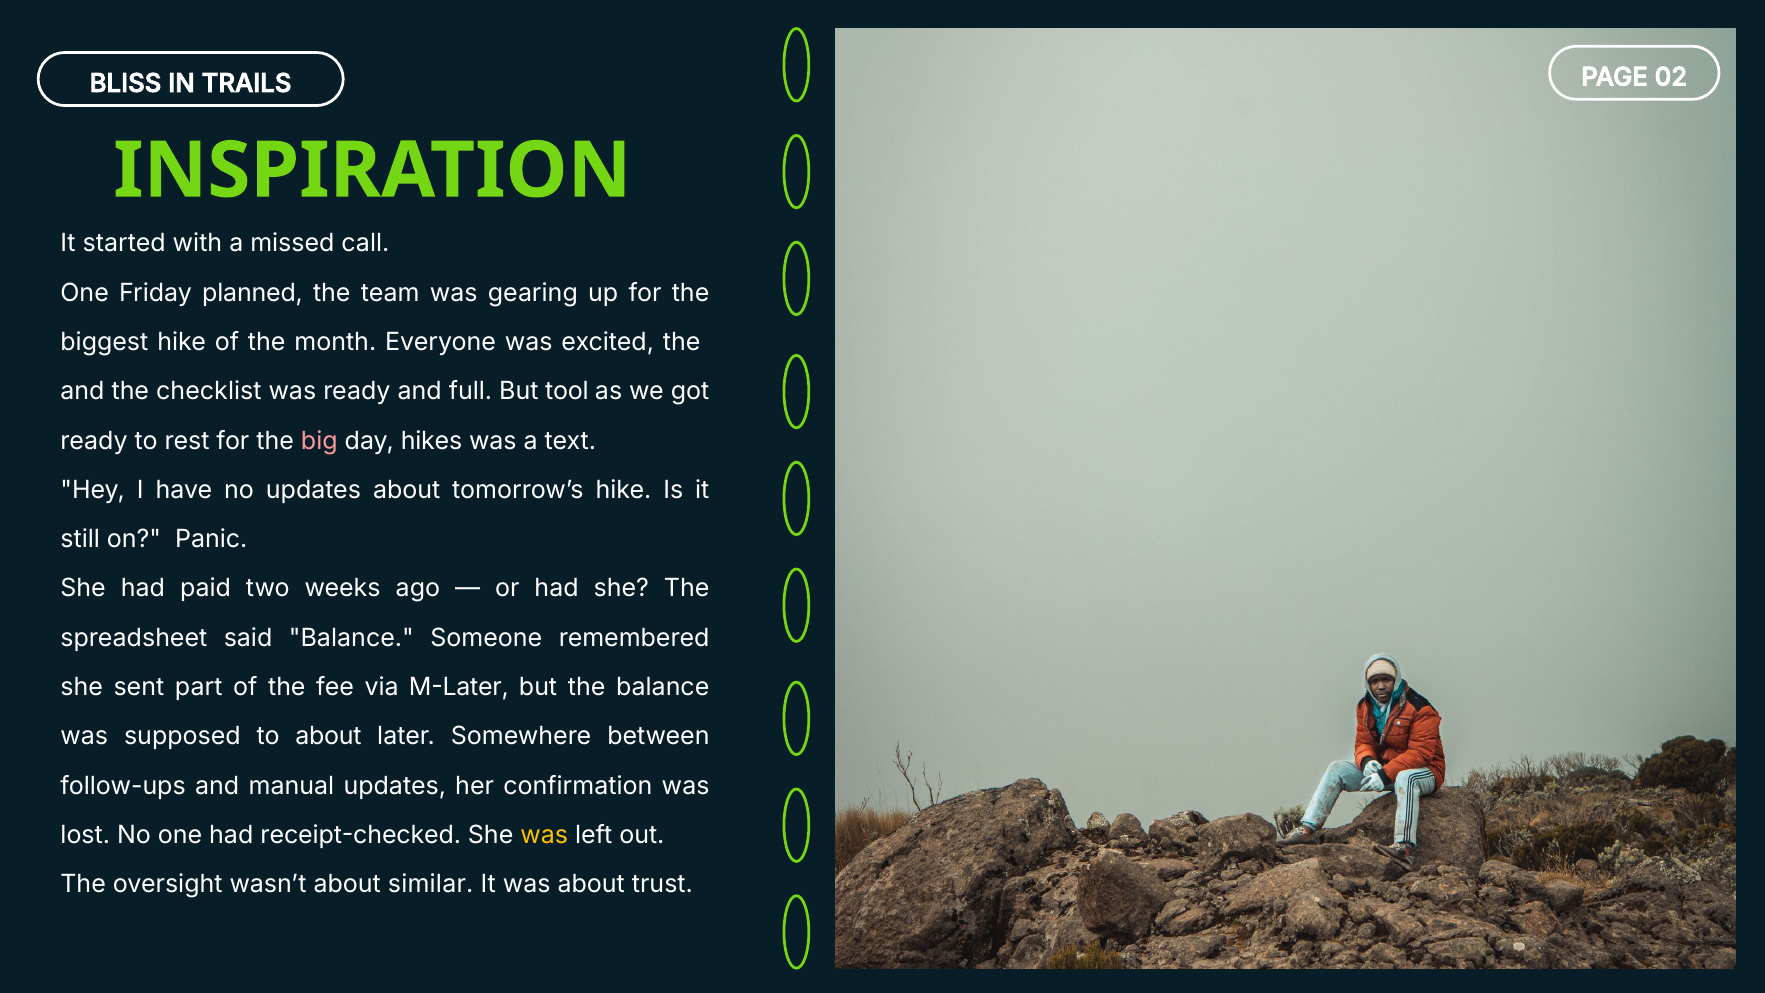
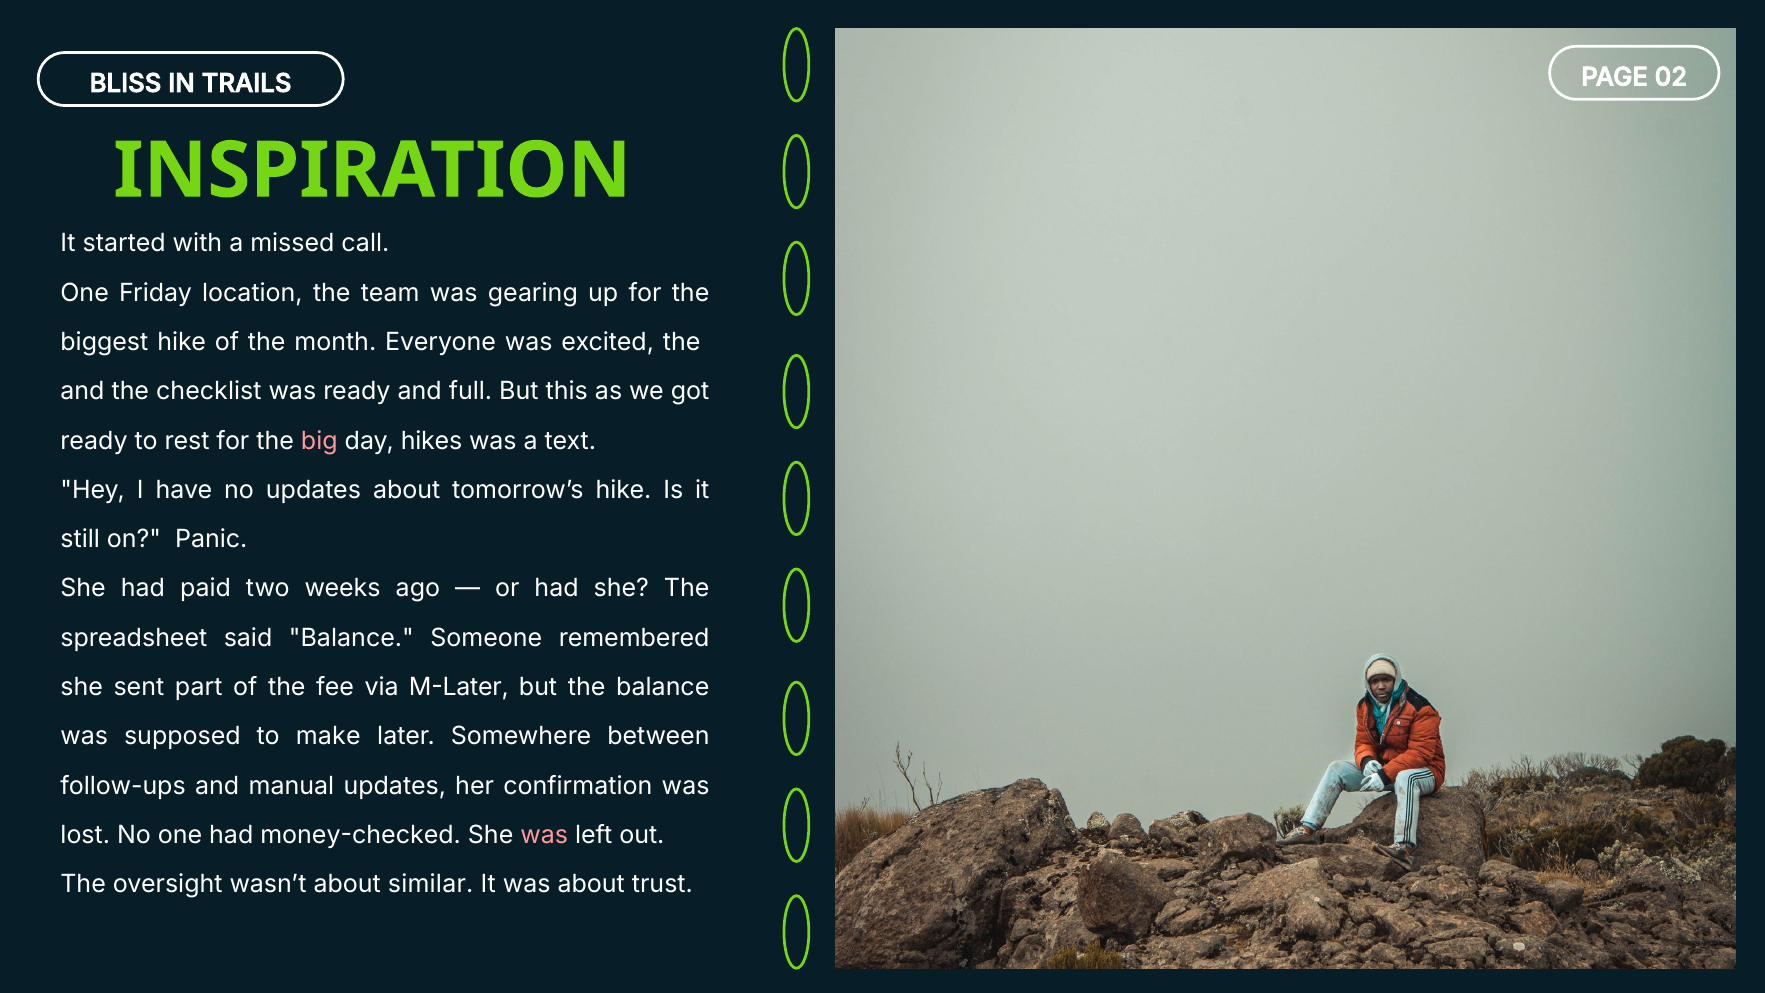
planned: planned -> location (252, 293)
tool: tool -> this (567, 391)
to about: about -> make (328, 736)
receipt-checked: receipt-checked -> money-checked (361, 835)
was colour: yellow -> pink (544, 835)
